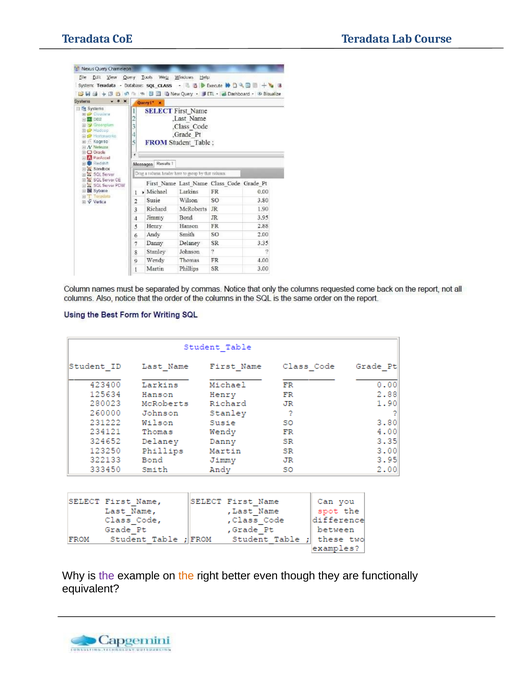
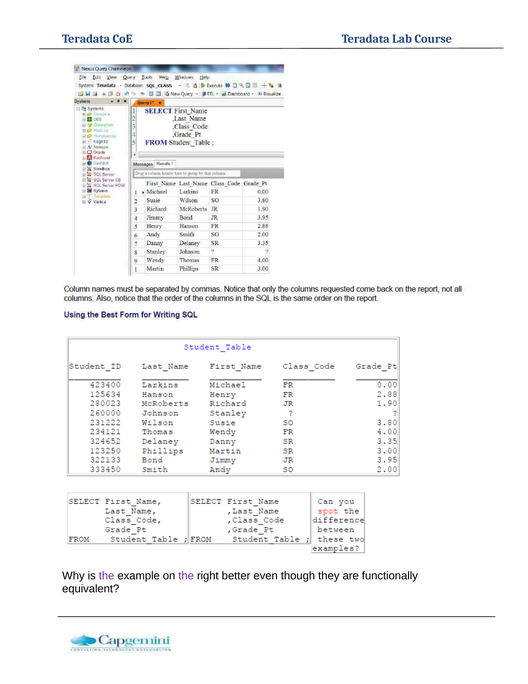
the colour: orange -> purple (186, 575)
